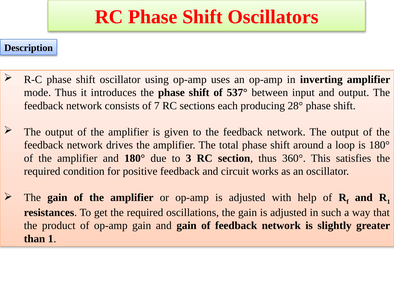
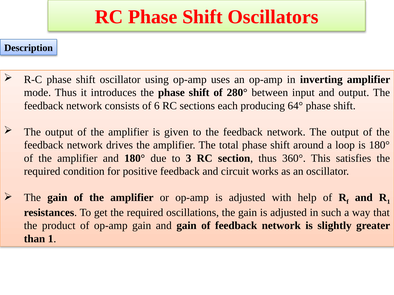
537°: 537° -> 280° (237, 93)
7: 7 -> 6 (157, 106)
28°: 28° -> 64° (295, 106)
